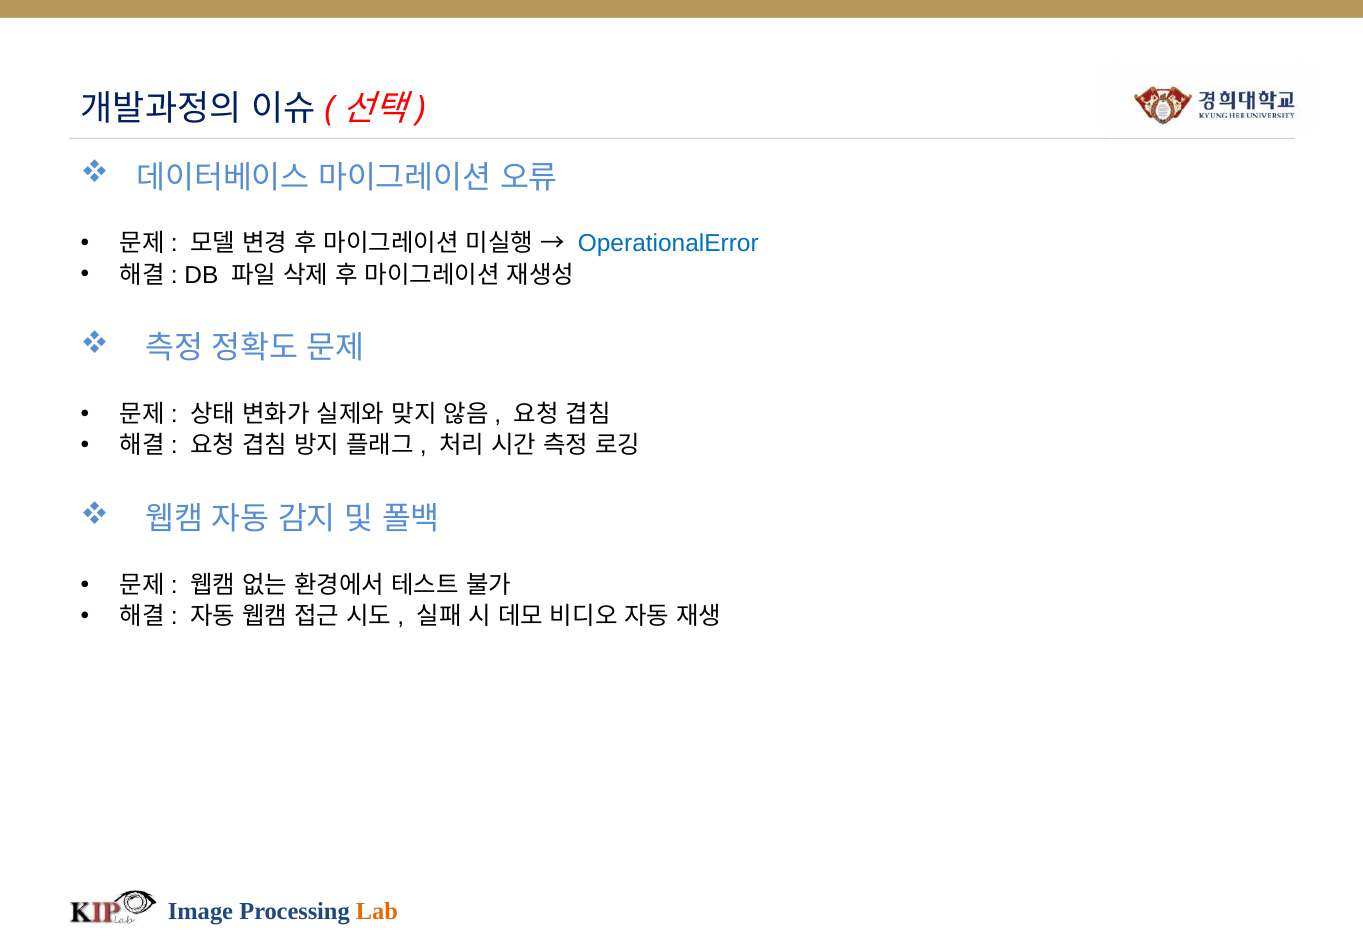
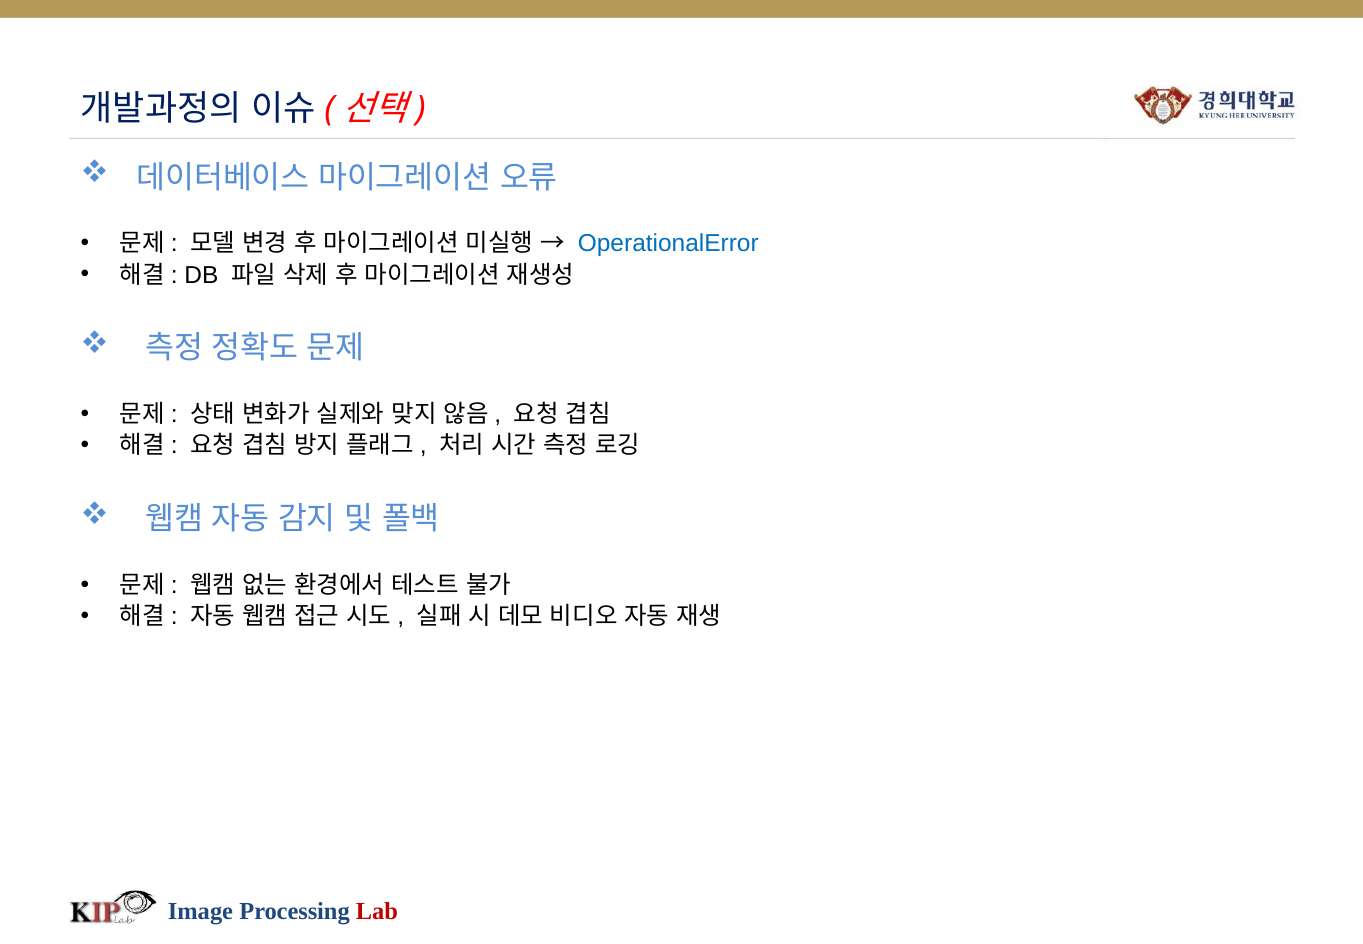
Lab colour: orange -> red (377, 911)
